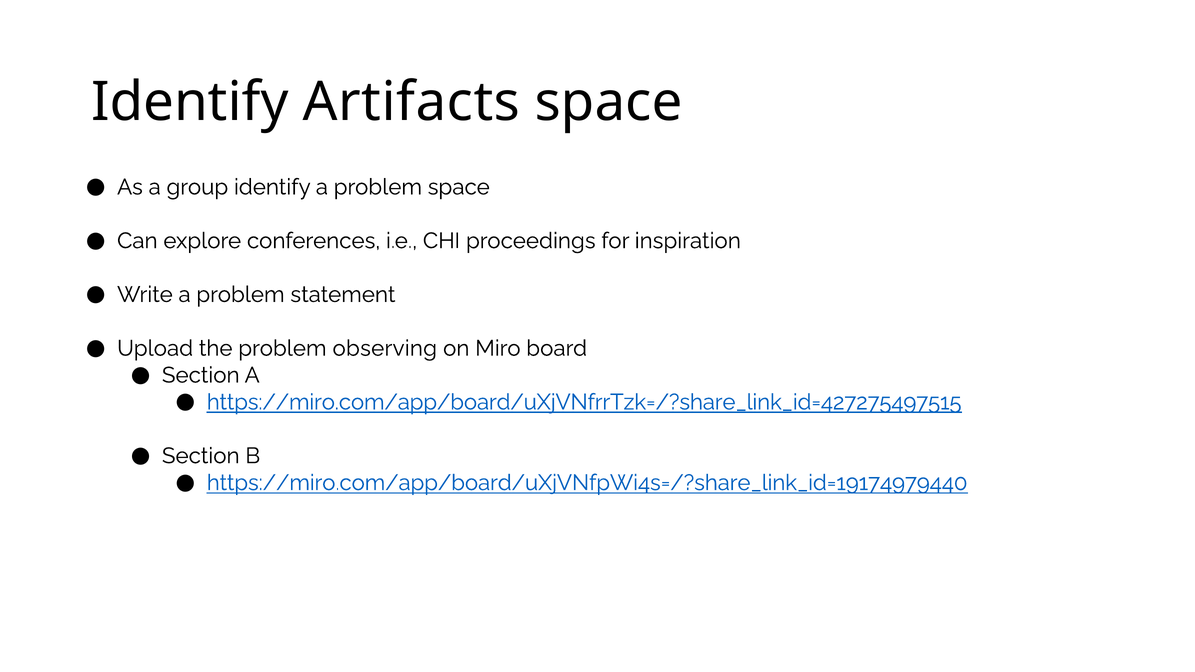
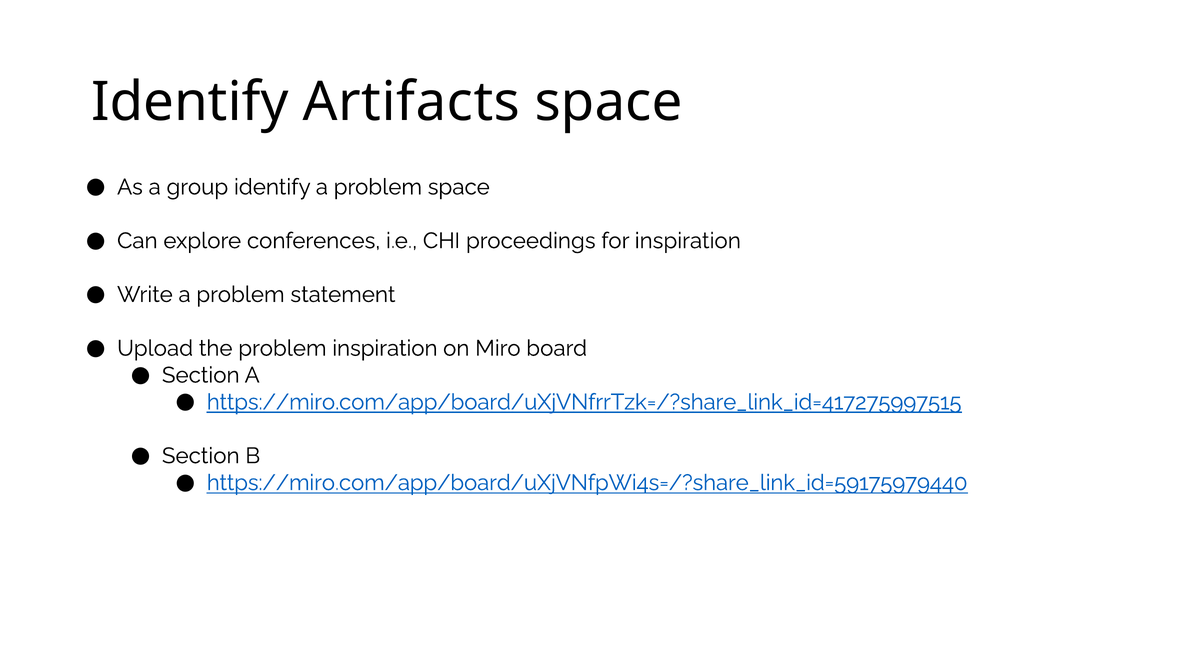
problem observing: observing -> inspiration (385, 348)
https://miro.com/app/board/uXjVNfrrTzk=/?share_link_id=427275497515: https://miro.com/app/board/uXjVNfrrTzk=/?share_link_id=427275497515 -> https://miro.com/app/board/uXjVNfrrTzk=/?share_link_id=417275997515 (584, 402)
https://miro.com/app/board/uXjVNfpWi4s=/?share_link_id=19174979440: https://miro.com/app/board/uXjVNfpWi4s=/?share_link_id=19174979440 -> https://miro.com/app/board/uXjVNfpWi4s=/?share_link_id=59175979440 (587, 483)
